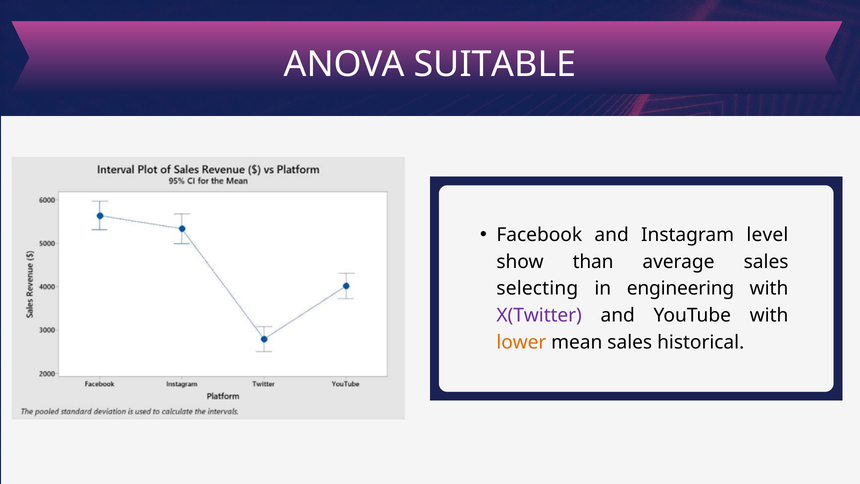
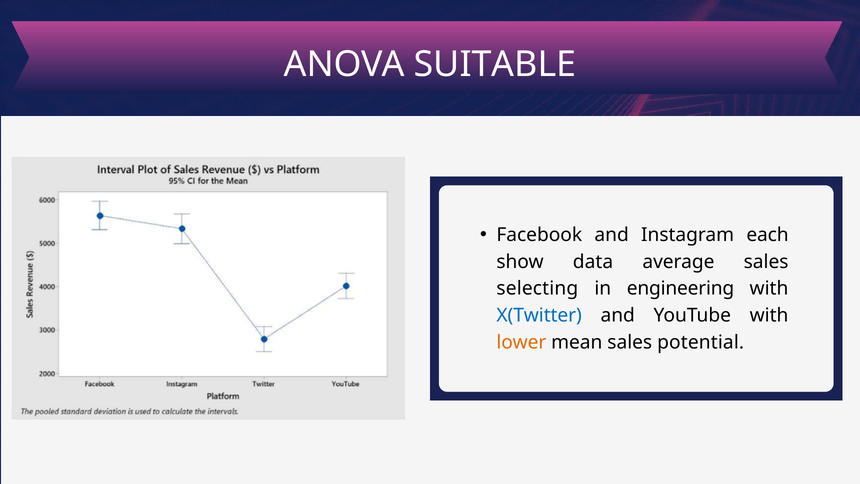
level: level -> each (768, 235)
than: than -> data (593, 262)
X(Twitter colour: purple -> blue (539, 315)
historical: historical -> potential (701, 342)
